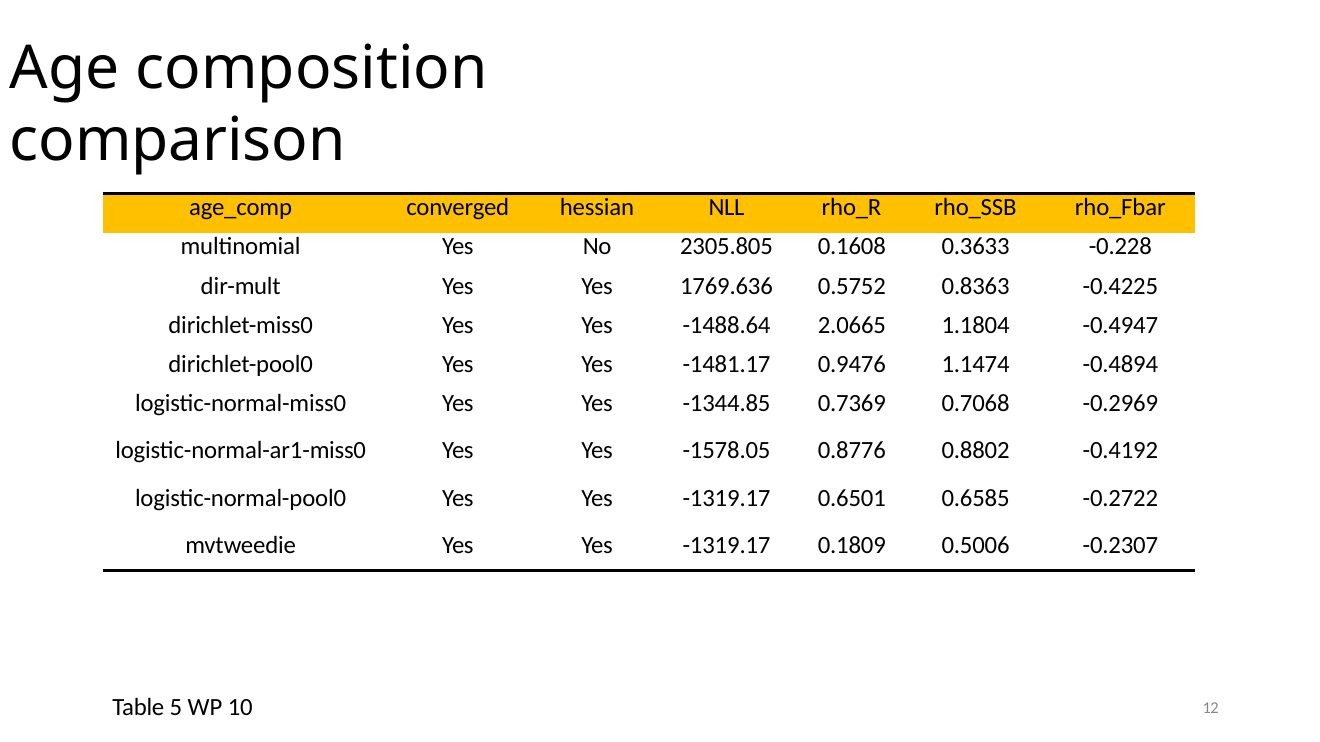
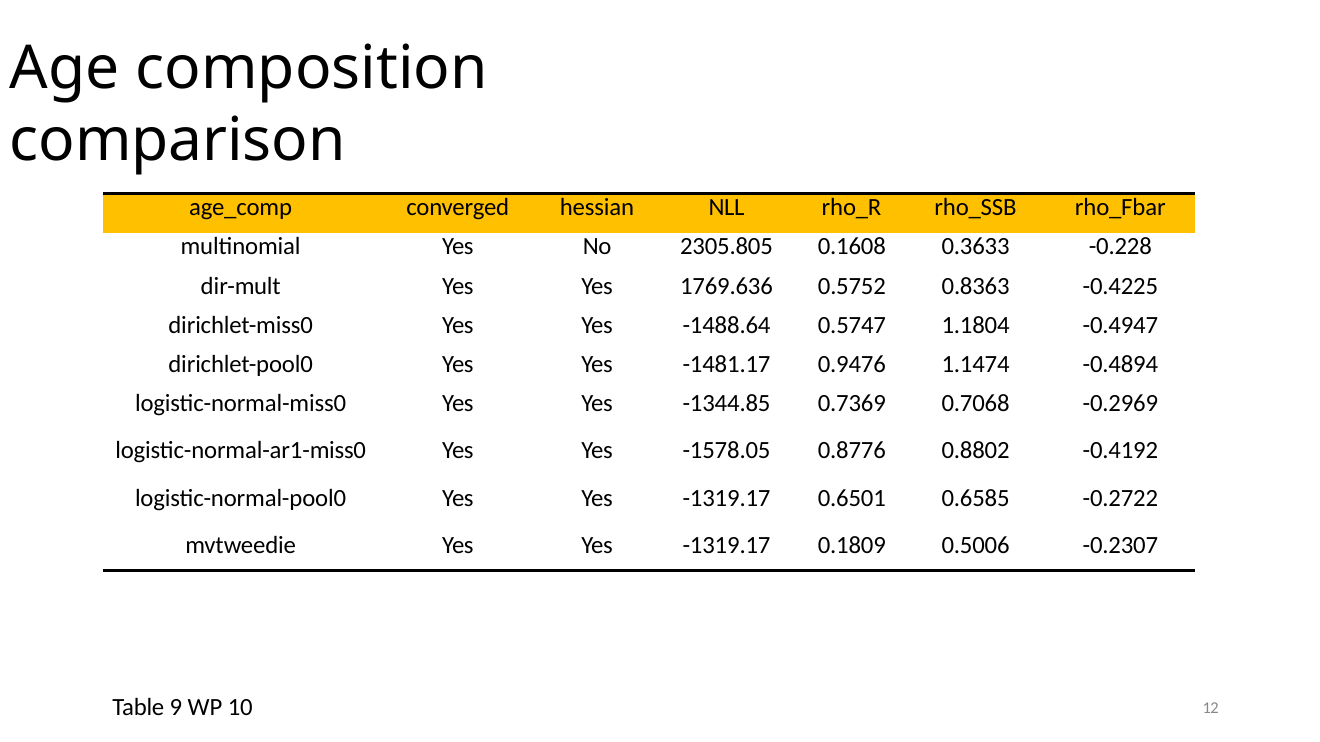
2.0665: 2.0665 -> 0.5747 (852, 325)
5: 5 -> 9 (176, 708)
